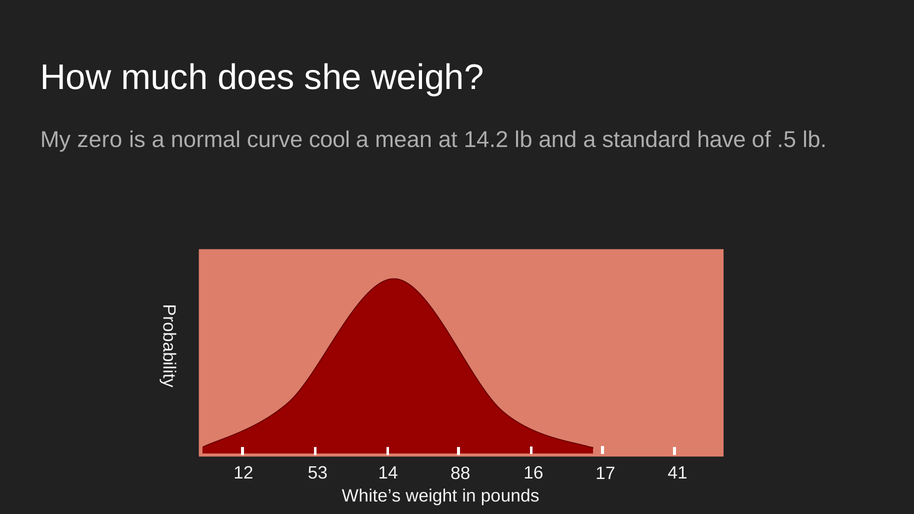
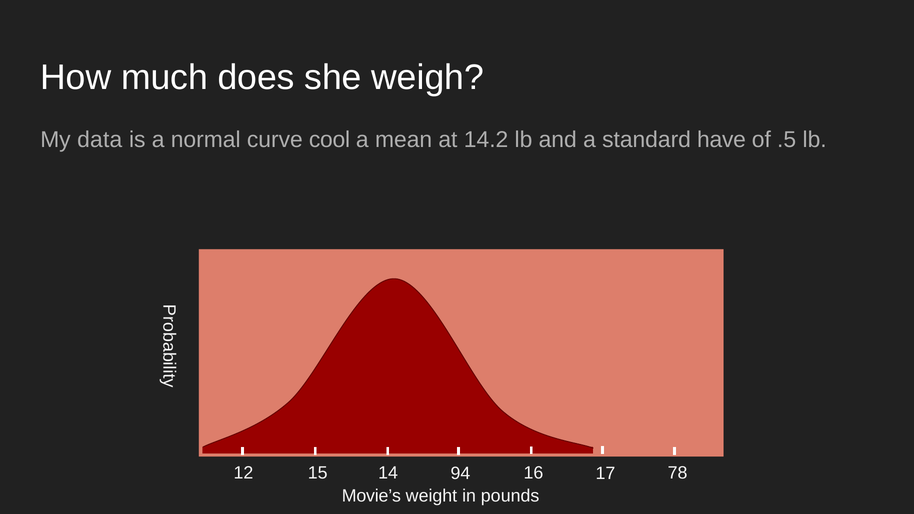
zero: zero -> data (100, 140)
53: 53 -> 15 (318, 473)
88: 88 -> 94 (460, 474)
41: 41 -> 78 (678, 473)
White’s: White’s -> Movie’s (371, 496)
